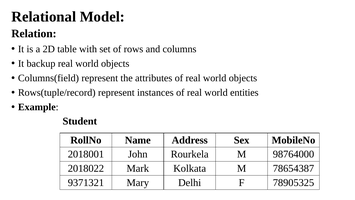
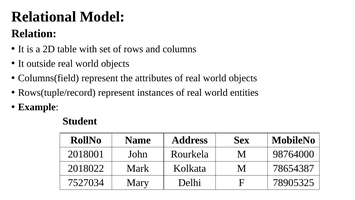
backup: backup -> outside (41, 63)
9371321: 9371321 -> 7527034 (86, 182)
